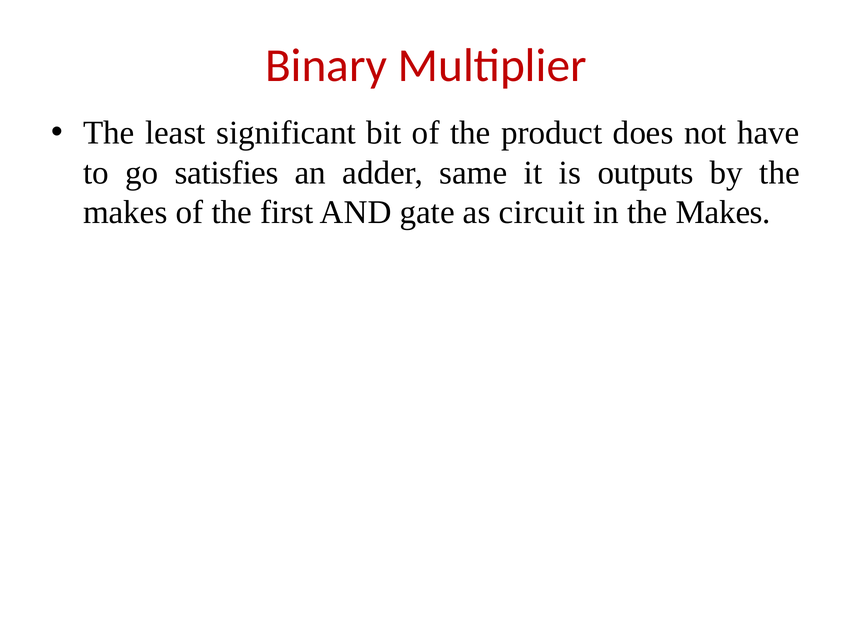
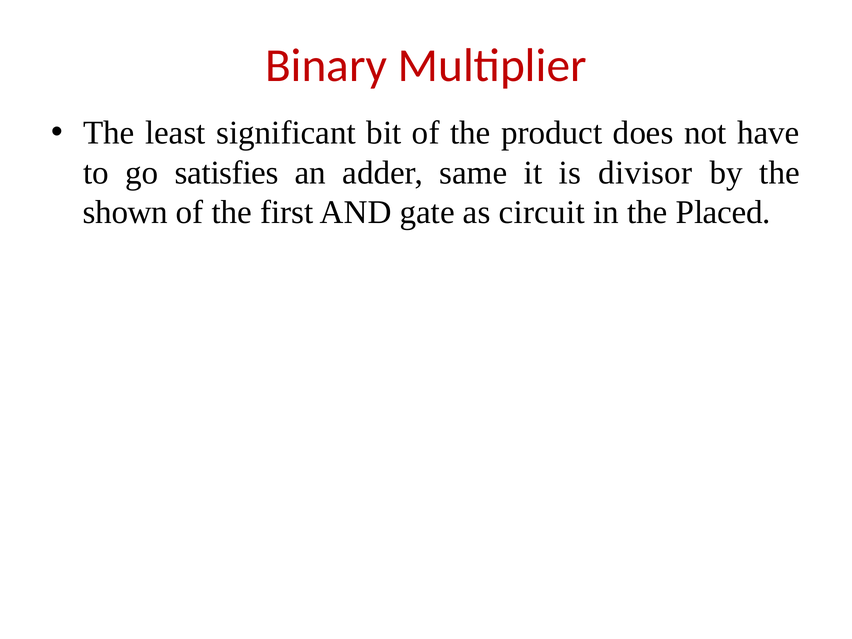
outputs: outputs -> divisor (645, 173)
makes: makes -> shown (125, 212)
in the Makes: Makes -> Placed (723, 212)
